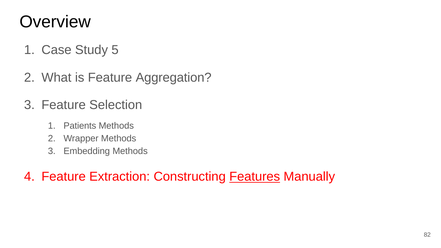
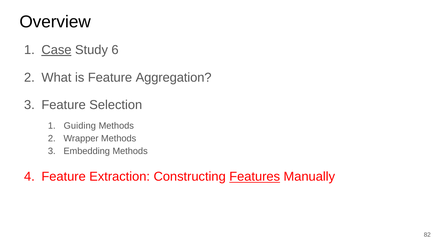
Case underline: none -> present (57, 50)
5: 5 -> 6 (115, 50)
Patients: Patients -> Guiding (80, 126)
